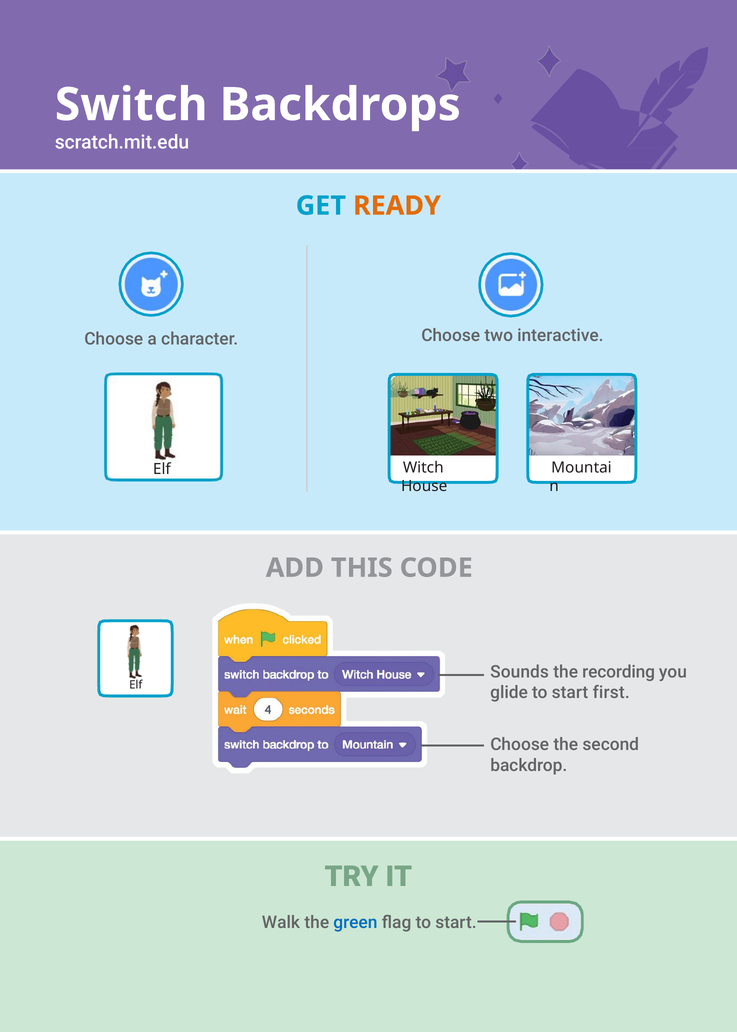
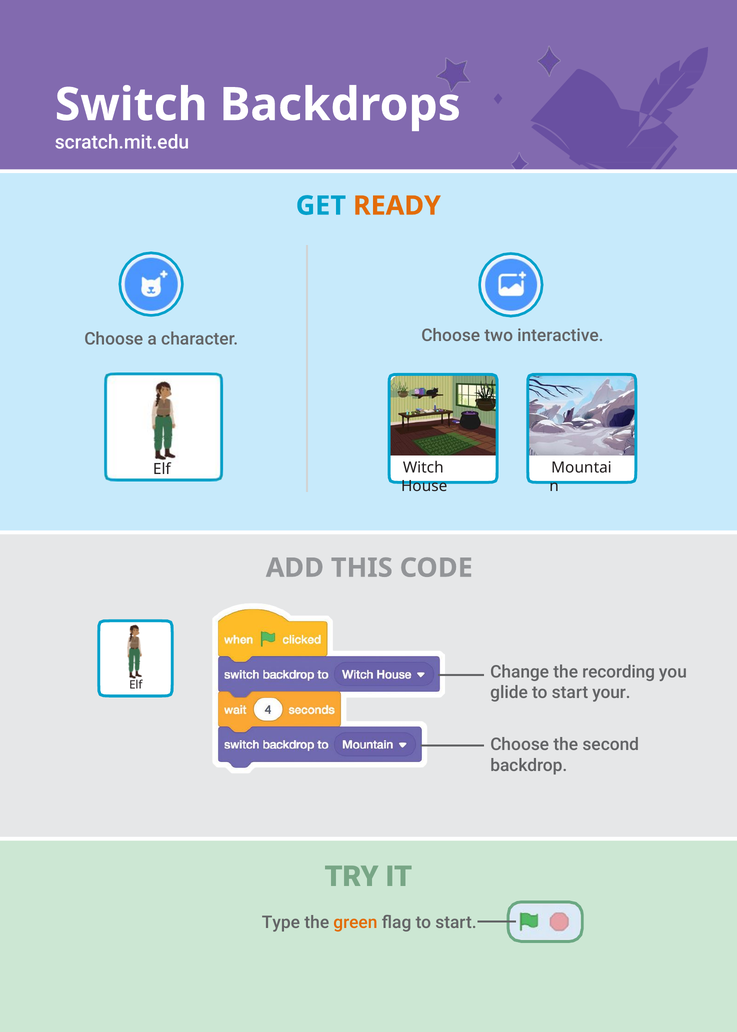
Sounds: Sounds -> Change (520, 672)
first: first -> your (611, 693)
Walk: Walk -> Type (281, 923)
green colour: blue -> orange (355, 923)
